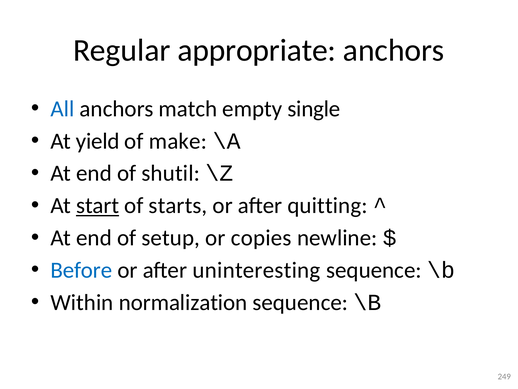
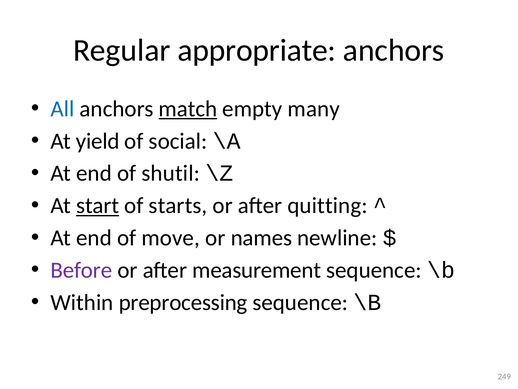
match underline: none -> present (188, 109)
single: single -> many (314, 109)
make: make -> social (178, 141)
setup: setup -> move (171, 238)
copies: copies -> names (261, 238)
Before colour: blue -> purple (81, 270)
uninteresting: uninteresting -> measurement (257, 270)
normalization: normalization -> preprocessing (183, 302)
